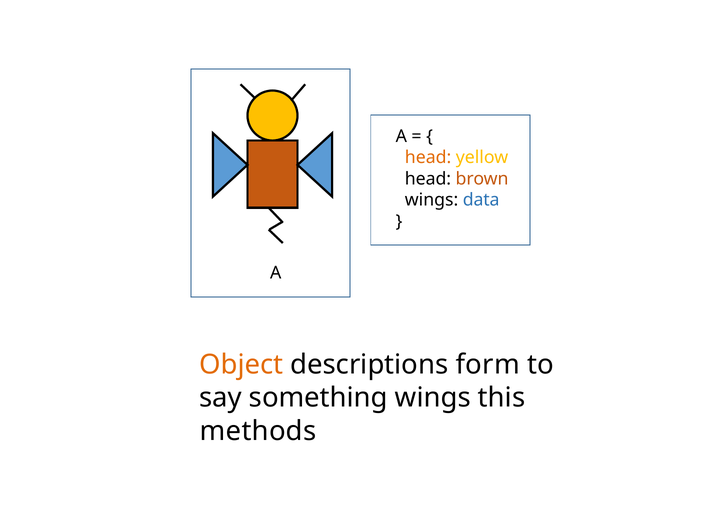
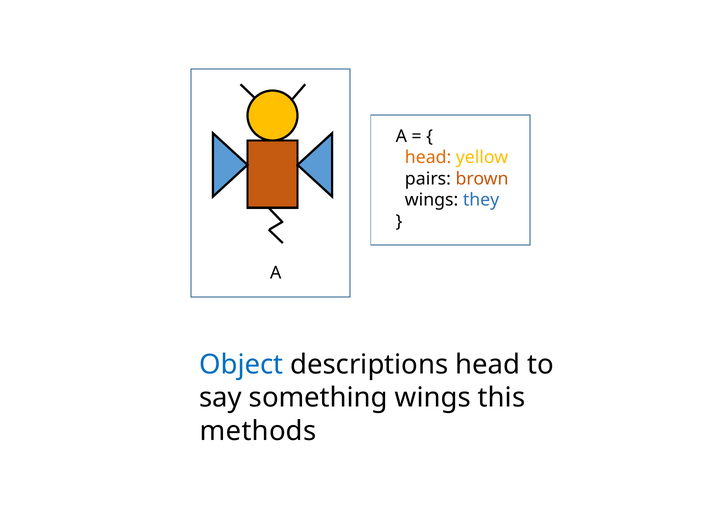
head: head -> pairs (428, 179)
data: data -> they (481, 200)
Object colour: orange -> blue (241, 365)
descriptions form: form -> head (488, 365)
